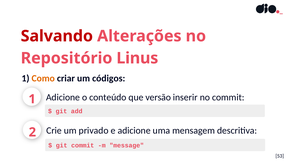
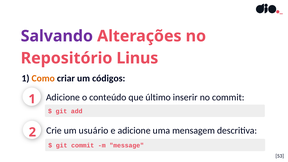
Salvando colour: red -> purple (57, 36)
versão: versão -> último (158, 97)
privado: privado -> usuário (94, 131)
